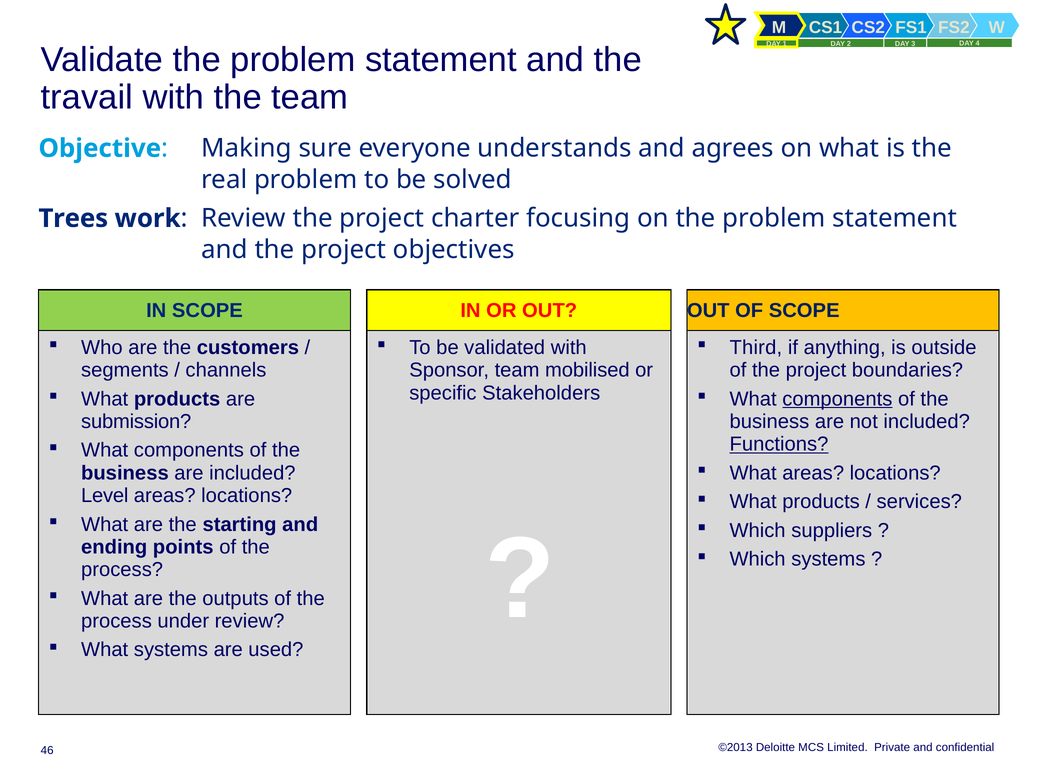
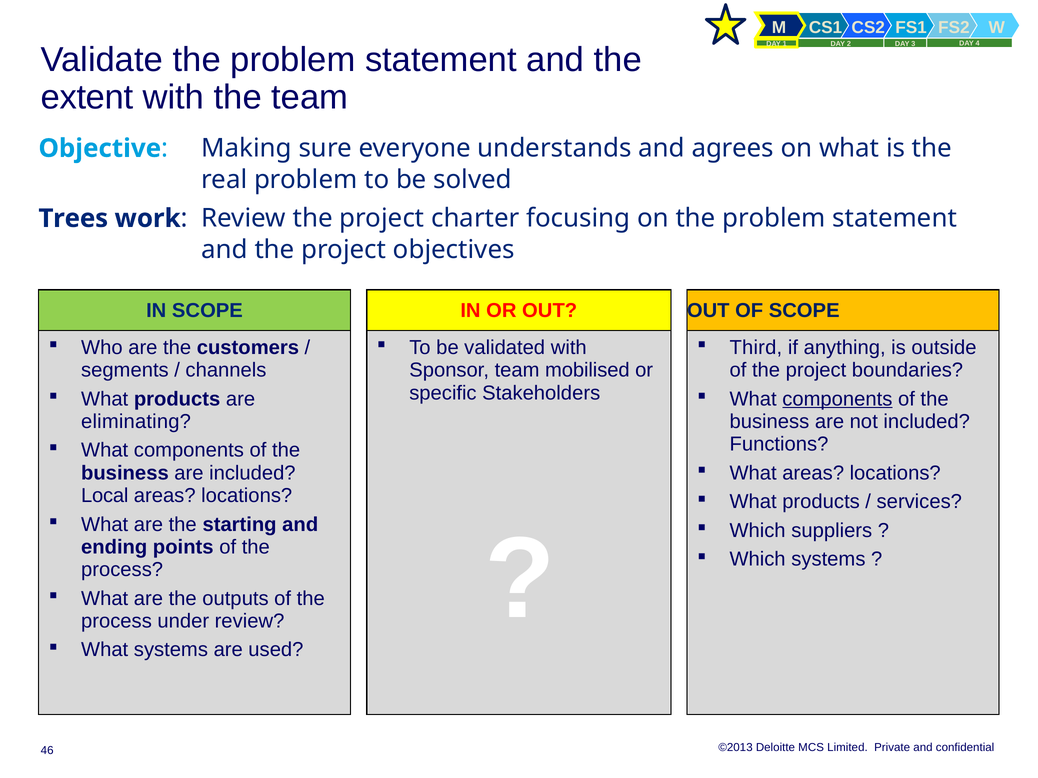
travail: travail -> extent (87, 97)
submission: submission -> eliminating (136, 422)
Functions underline: present -> none (779, 445)
Level: Level -> Local (105, 496)
